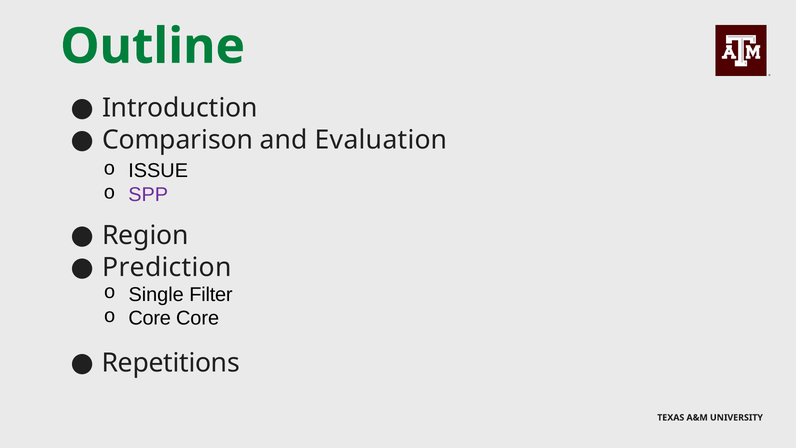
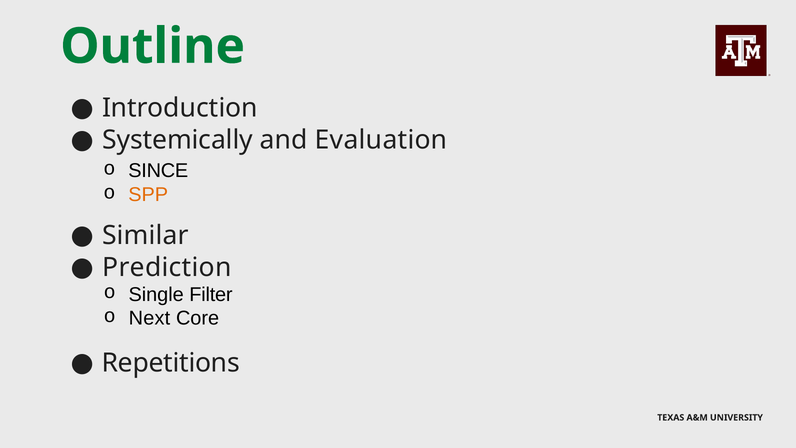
Comparison: Comparison -> Systemically (178, 140)
ISSUE: ISSUE -> SINCE (158, 171)
SPP colour: purple -> orange (148, 195)
Region: Region -> Similar (145, 235)
Core: Core -> Next (149, 318)
